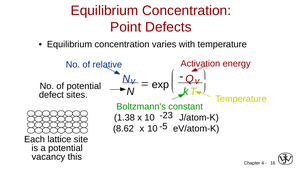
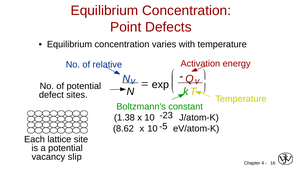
this: this -> slip (75, 157)
